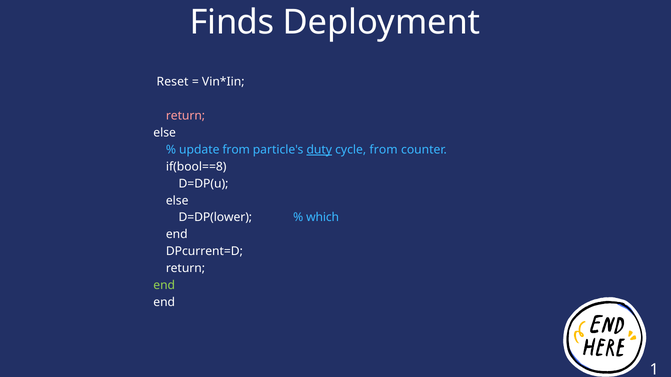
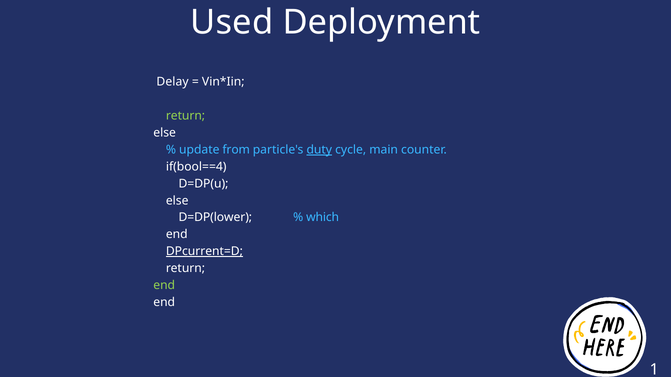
Finds: Finds -> Used (232, 22)
Reset: Reset -> Delay (173, 82)
return colour: pink -> light green (186, 116)
cycle from: from -> main (384, 150)
if(bool==8: if(bool==8 -> if(bool==4 (196, 167)
DPcurrent=D underline: none -> present (204, 252)
